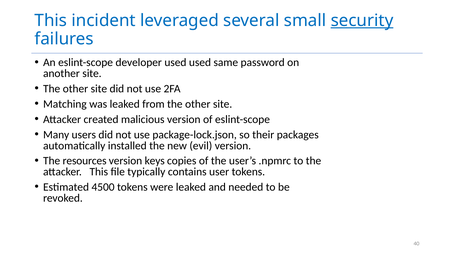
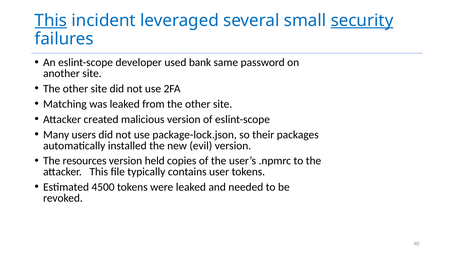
This underline: none -> present (51, 21)
used used: used -> bank (200, 63)
keys: keys -> held (155, 161)
